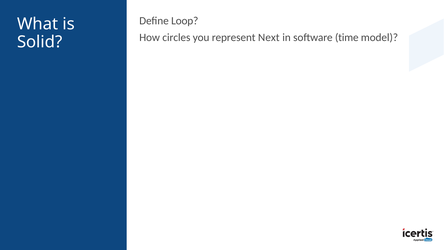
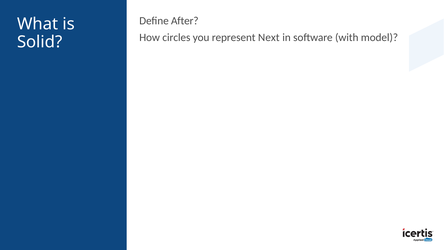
Loop: Loop -> After (185, 21)
time: time -> with (347, 38)
